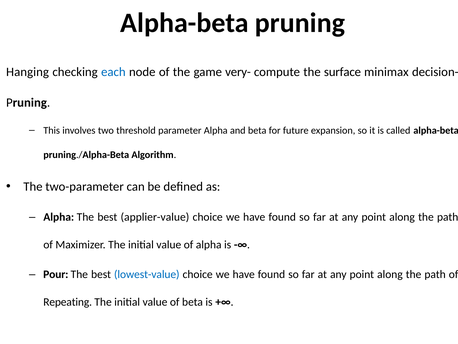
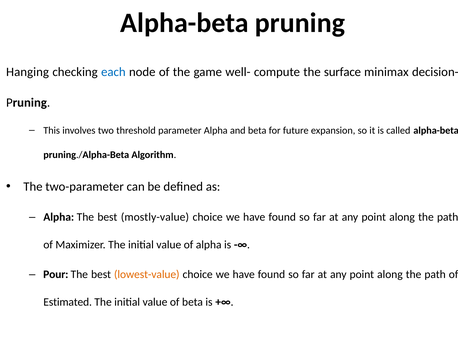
very-: very- -> well- (238, 72)
applier-value: applier-value -> mostly-value (155, 217)
lowest-value colour: blue -> orange (147, 274)
Repeating: Repeating -> Estimated (68, 302)
